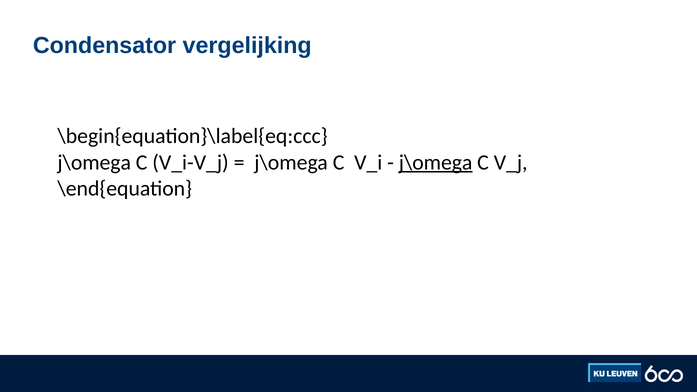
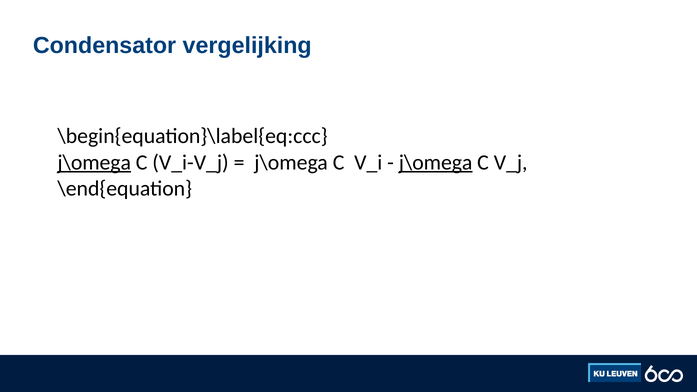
j\omega underline: none -> present (94, 162)
